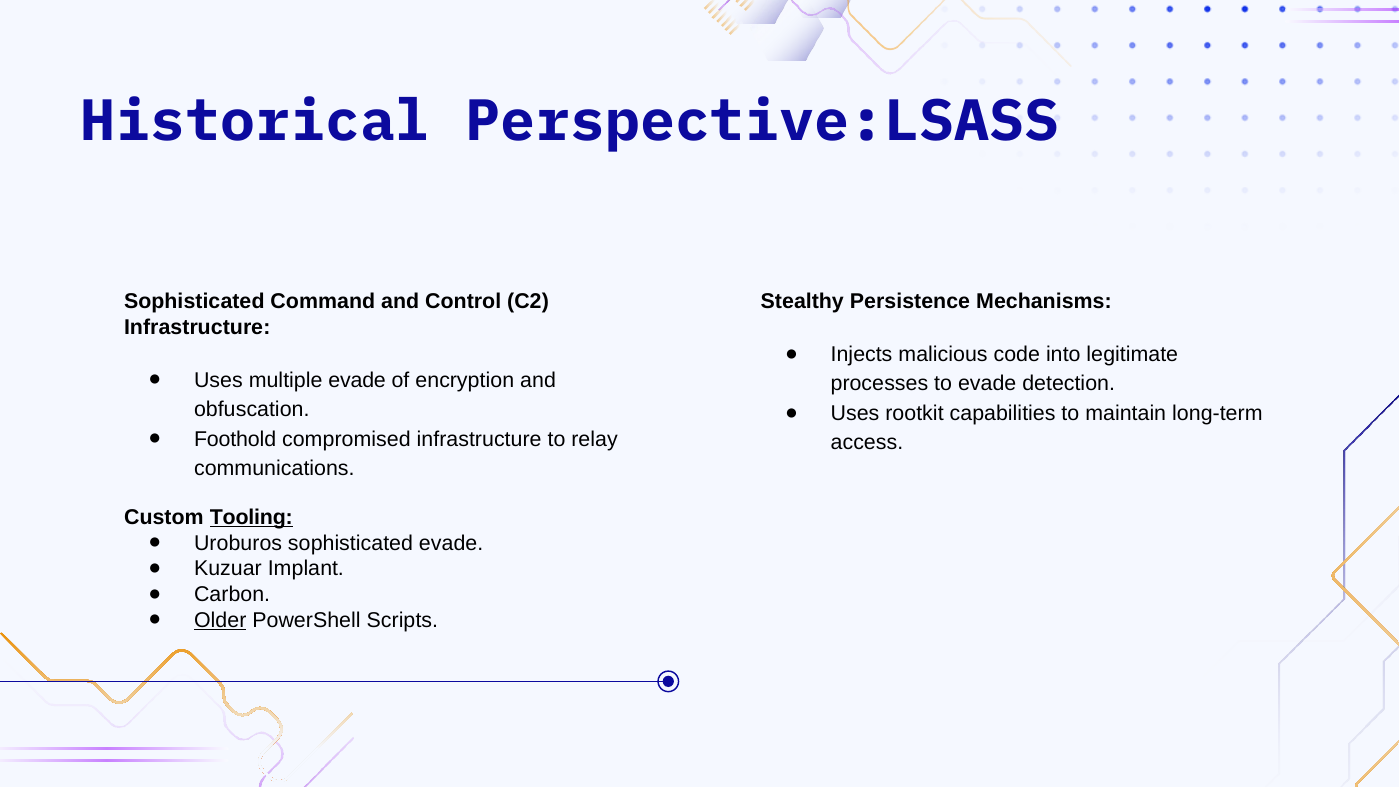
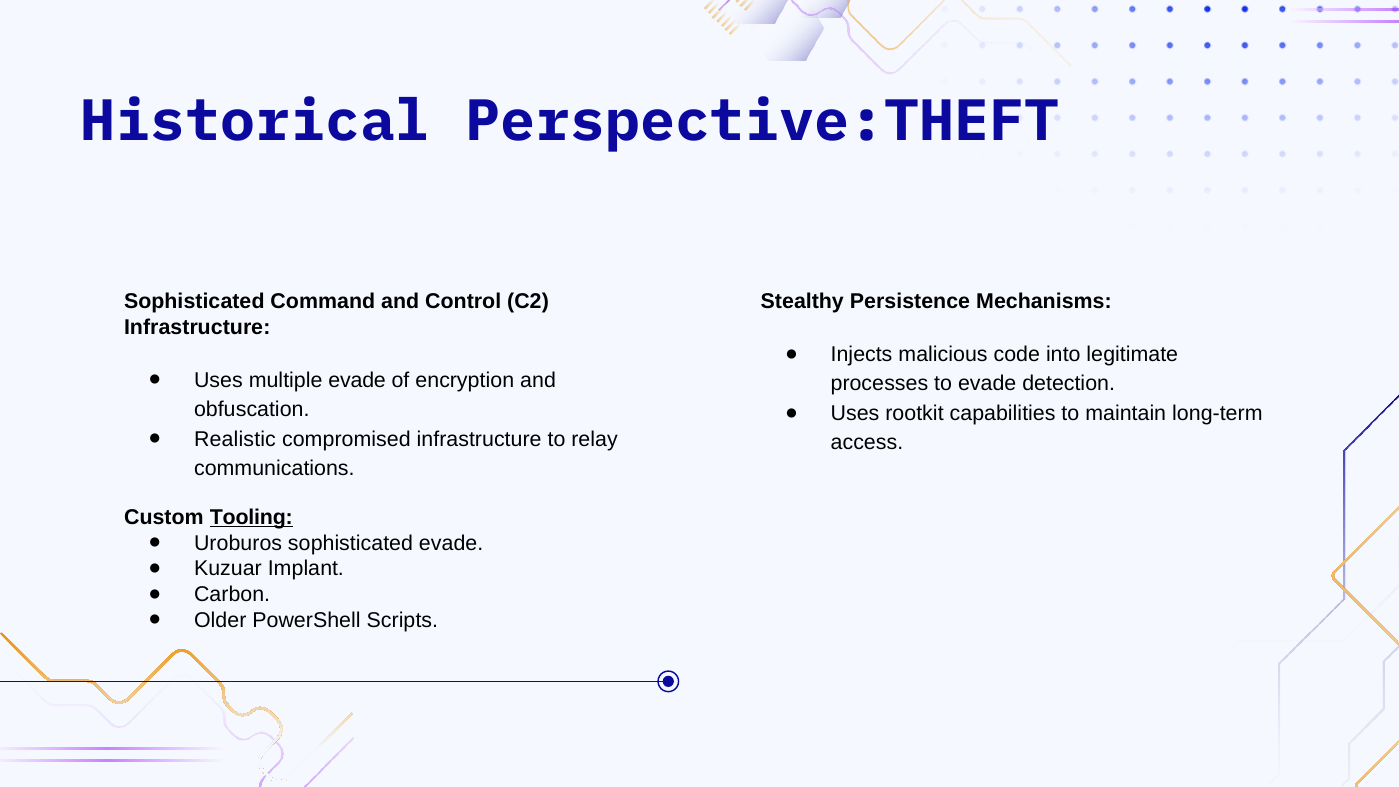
Perspective:LSASS: Perspective:LSASS -> Perspective:THEFT (762, 121)
Foothold: Foothold -> Realistic (235, 439)
Older underline: present -> none (220, 620)
